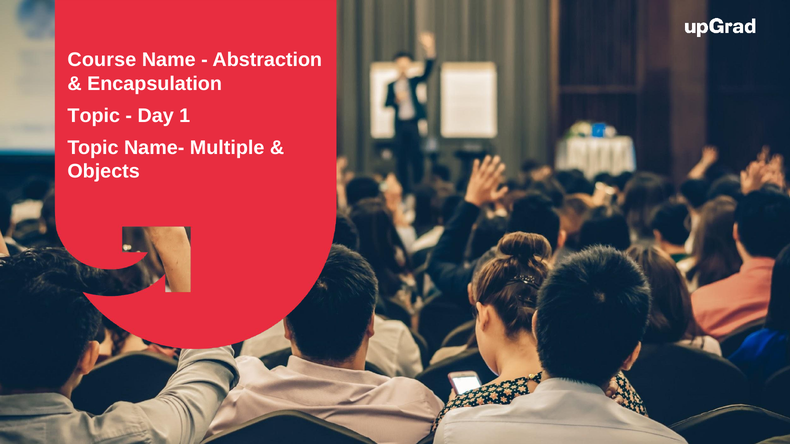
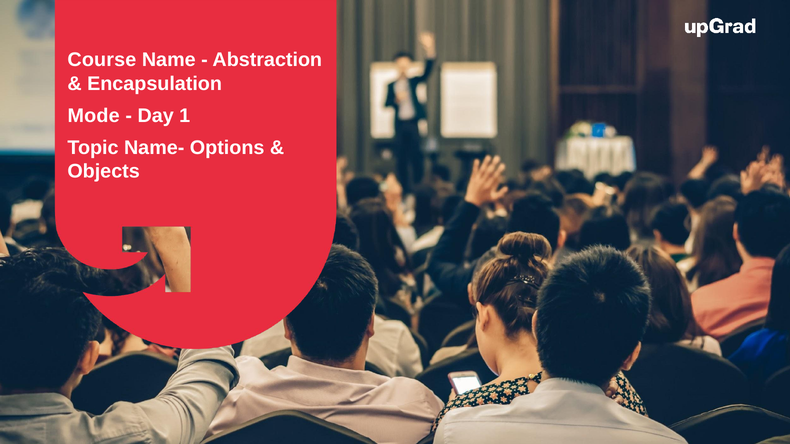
Topic: Topic -> Mode (94, 116)
Multiple: Multiple -> Options (227, 148)
